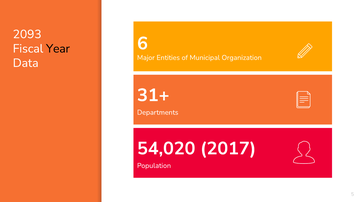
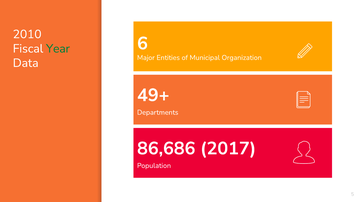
2093: 2093 -> 2010 (27, 34)
Year colour: black -> green (58, 49)
31+: 31+ -> 49+ (153, 95)
54,020: 54,020 -> 86,686 (166, 148)
